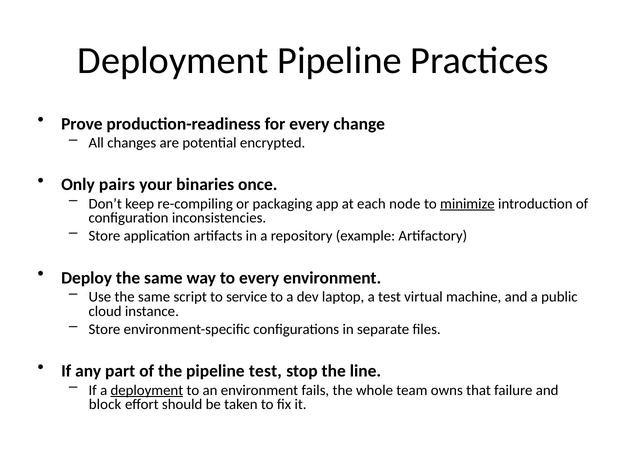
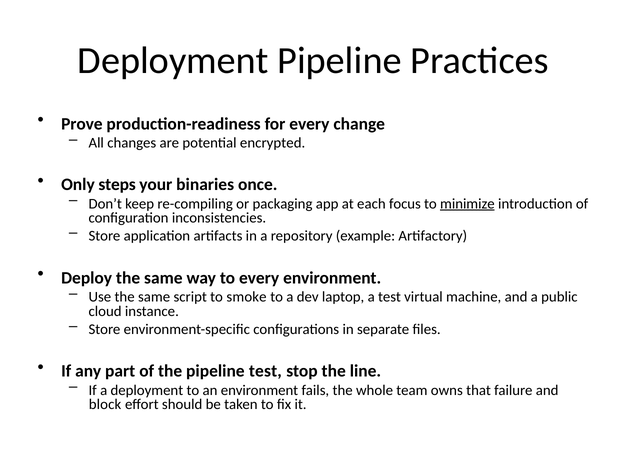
pairs: pairs -> steps (117, 185)
node: node -> focus (405, 204)
service: service -> smoke (247, 297)
deployment underline: present -> none (147, 390)
